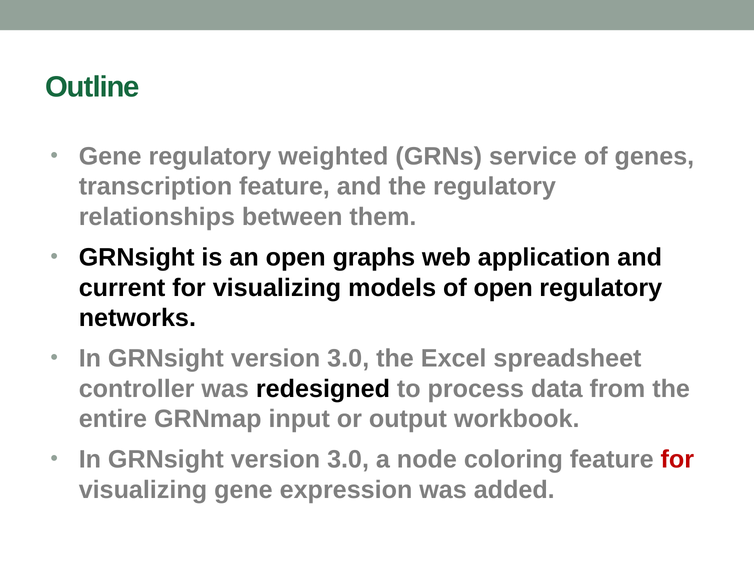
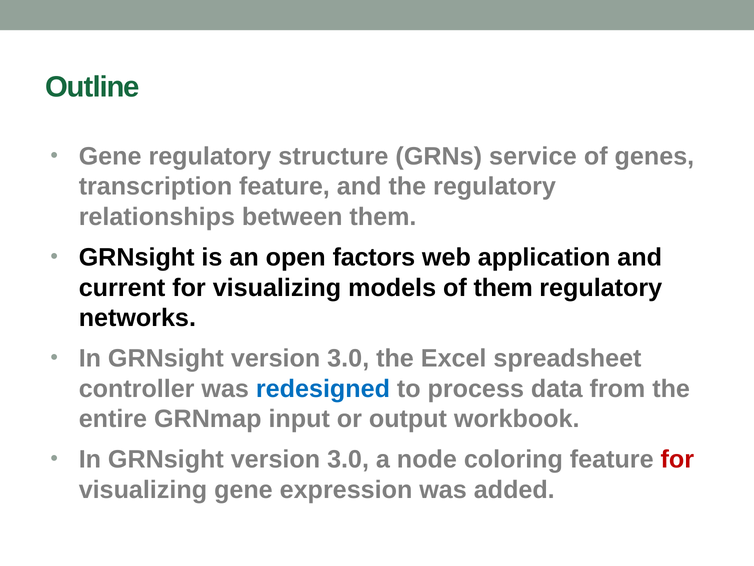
weighted: weighted -> structure (333, 156)
graphs: graphs -> factors (374, 257)
of open: open -> them (503, 287)
redesigned colour: black -> blue (323, 388)
